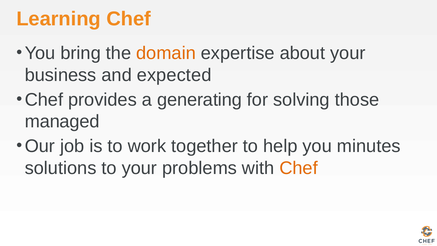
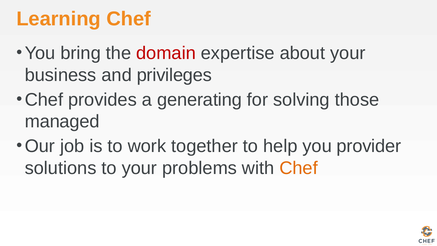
domain colour: orange -> red (166, 53)
expected: expected -> privileges (174, 75)
minutes: minutes -> provider (369, 146)
